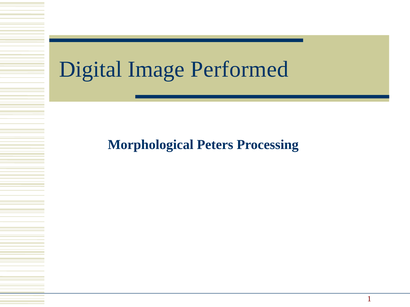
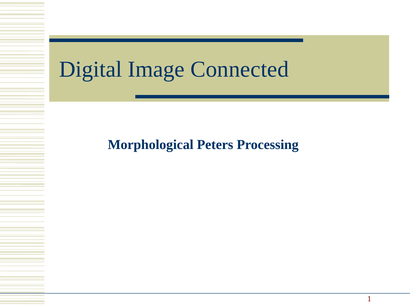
Performed: Performed -> Connected (240, 69)
